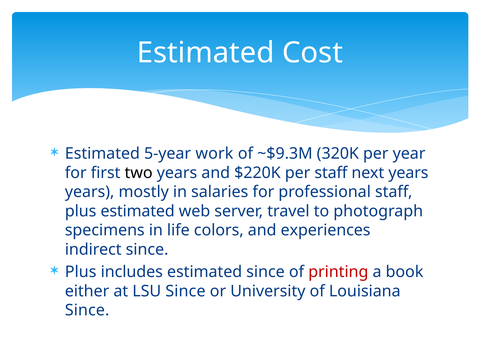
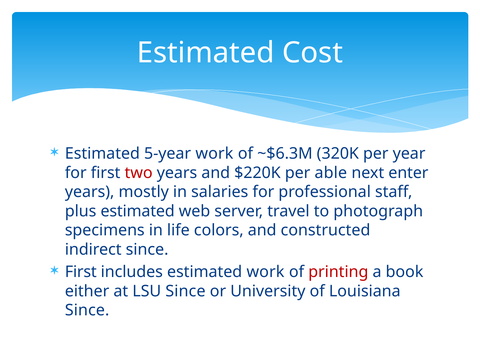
~$9.3M: ~$9.3M -> ~$6.3M (285, 154)
two colour: black -> red (139, 173)
per staff: staff -> able (331, 173)
next years: years -> enter (408, 173)
experiences: experiences -> constructed (325, 230)
Plus: Plus -> First (81, 272)
estimated since: since -> work (265, 272)
